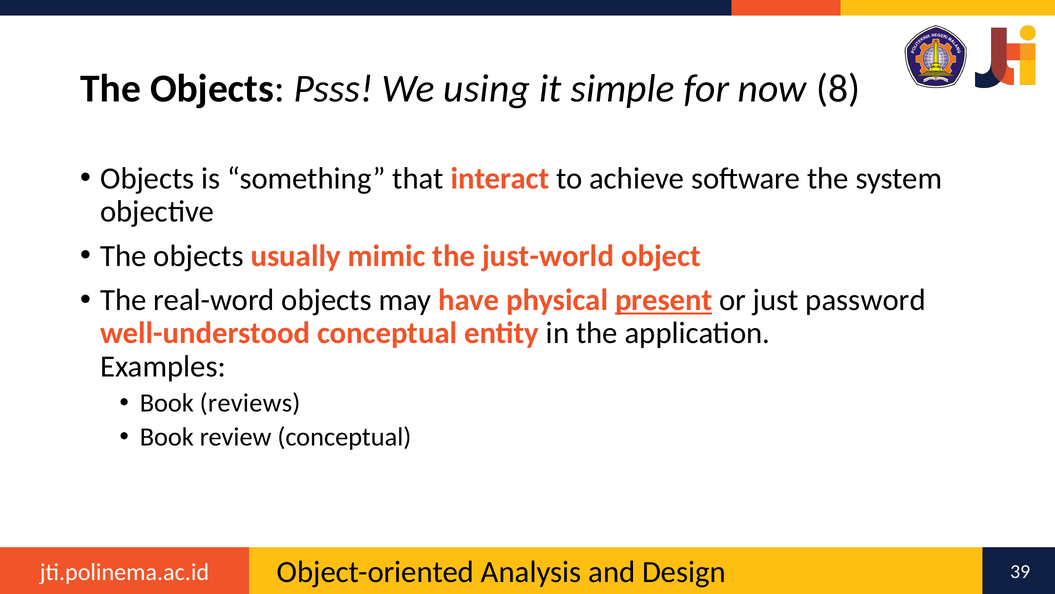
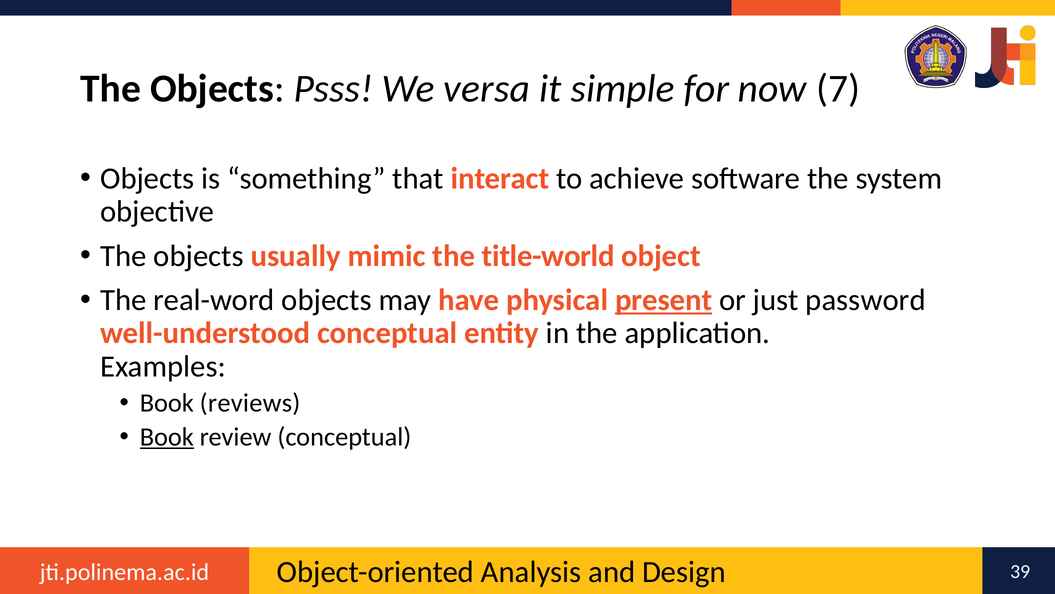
using: using -> versa (487, 89)
8: 8 -> 7 (838, 89)
just-world: just-world -> title-world (548, 256)
Book underline: none -> present (167, 437)
